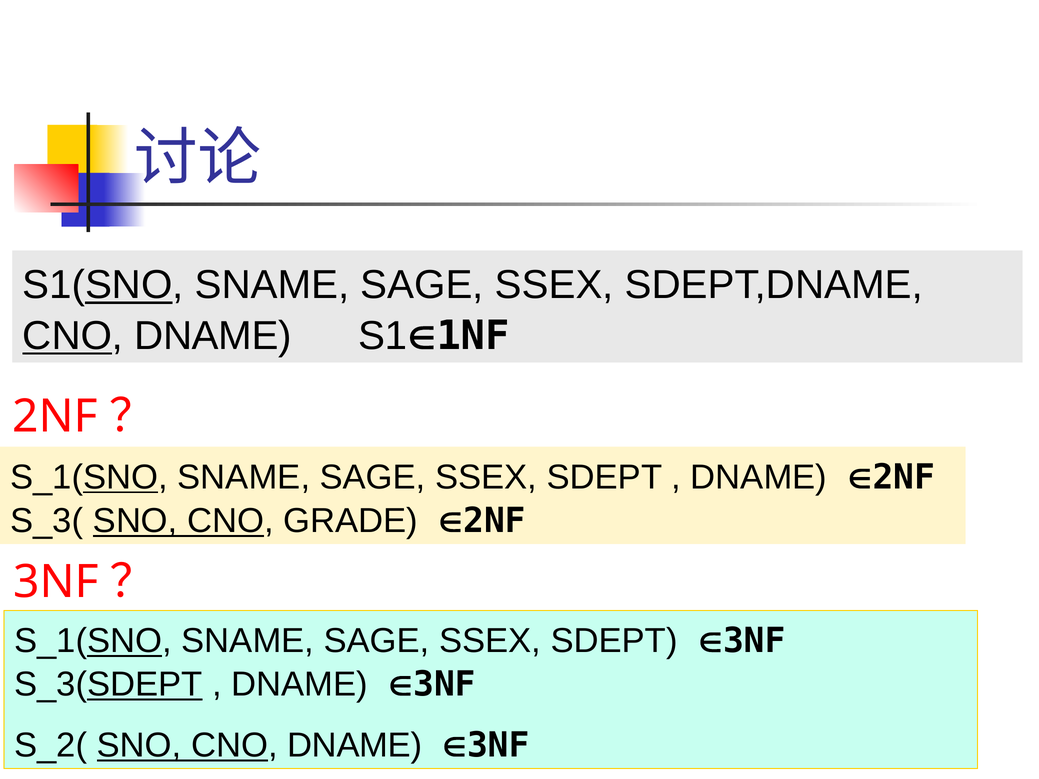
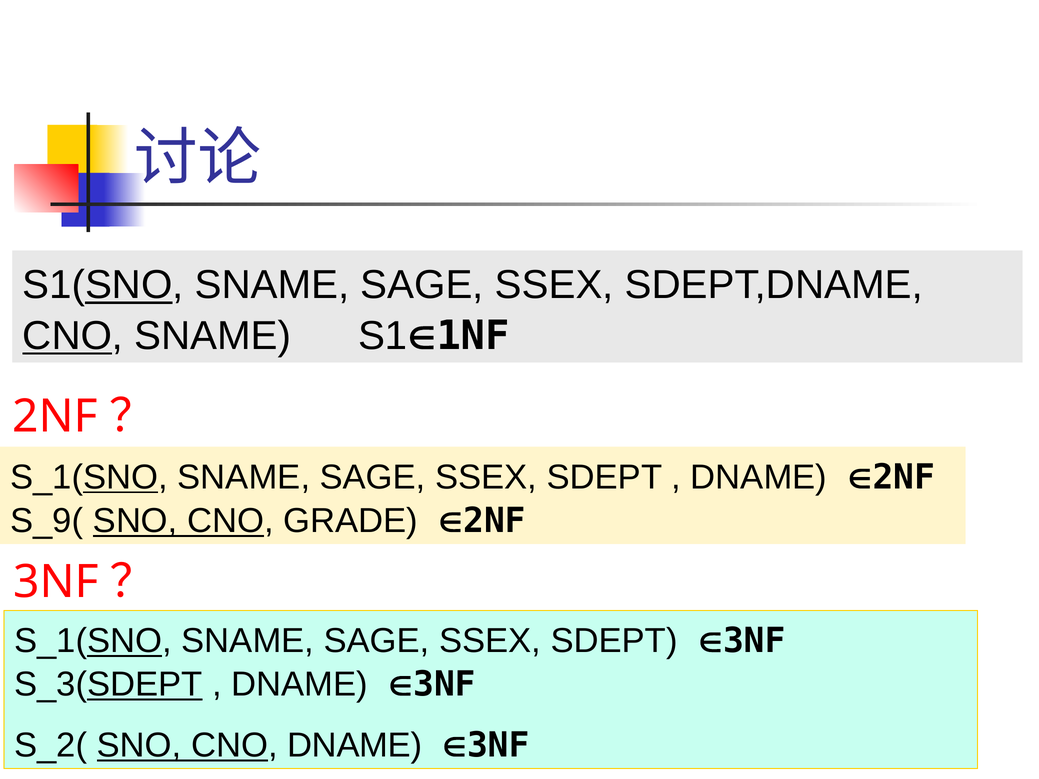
DNAME: DNAME -> SNAME (213, 336)
S_3(: S_3( -> S_9( (47, 521)
